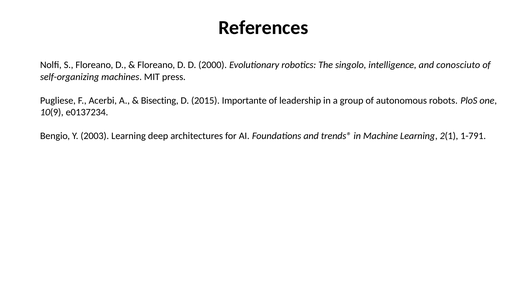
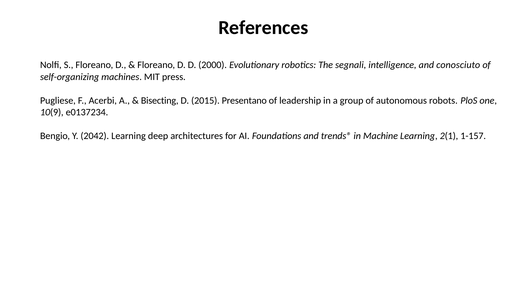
singolo: singolo -> segnali (351, 65)
Importante: Importante -> Presentano (244, 101)
2003: 2003 -> 2042 (95, 136)
1-791: 1-791 -> 1-157 (473, 136)
